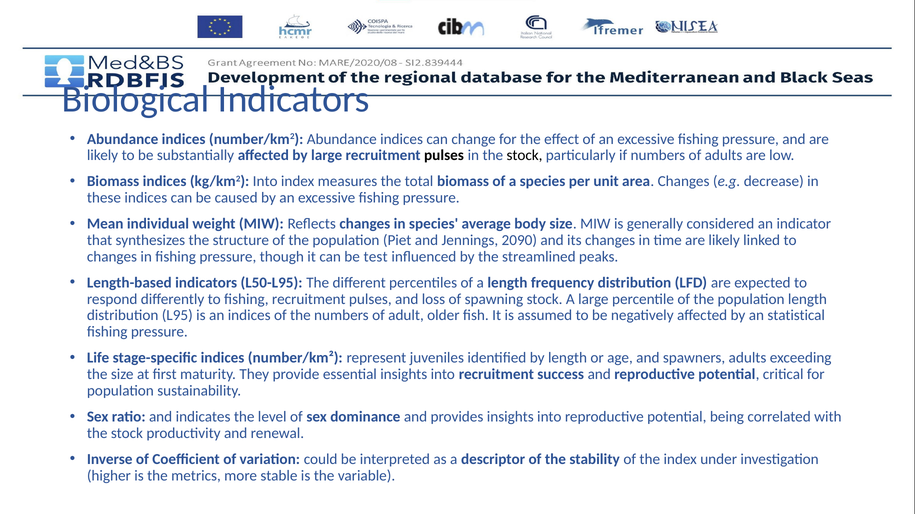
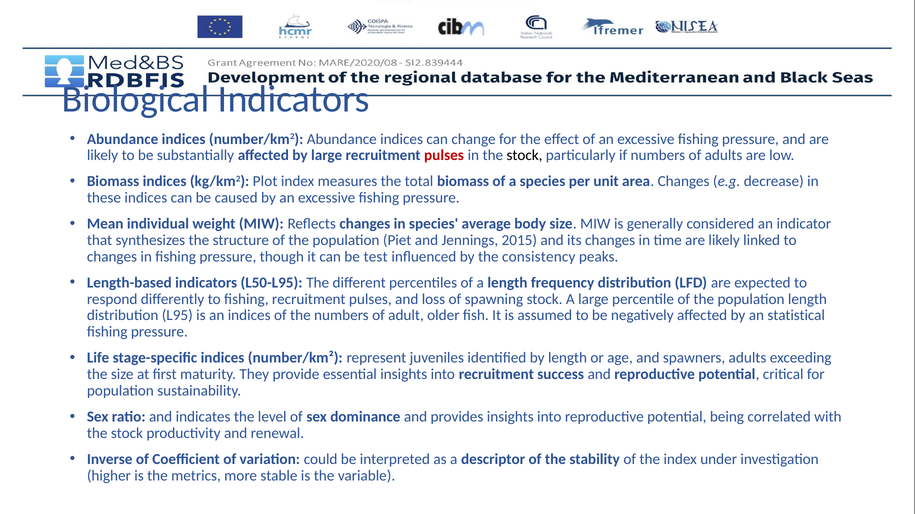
pulses colour: black -> red (444, 156)
kg/km2 Into: Into -> Plot (265, 182)
2090: 2090 -> 2015 (519, 241)
streamlined: streamlined -> consistency (539, 257)
